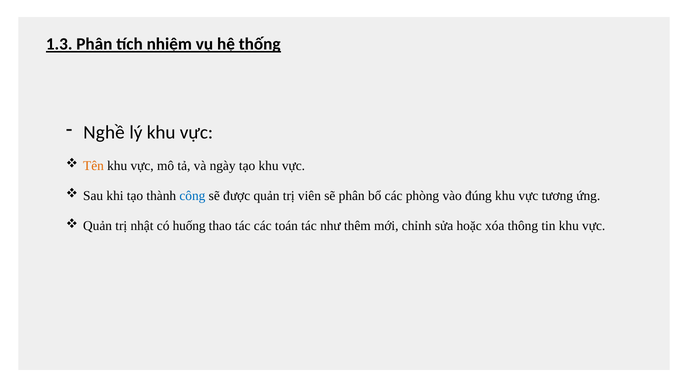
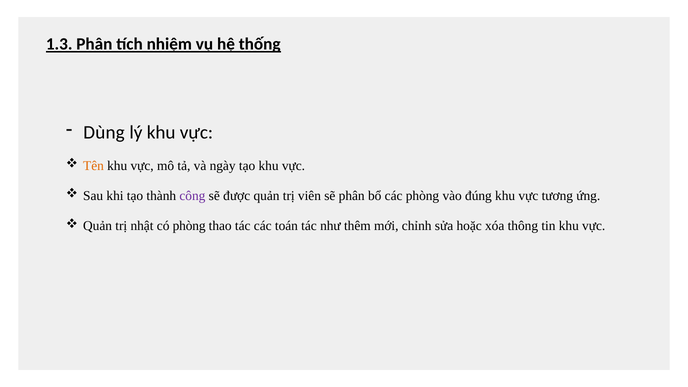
Nghề: Nghề -> Dùng (104, 132)
công colour: blue -> purple (192, 196)
có huống: huống -> phòng (189, 226)
